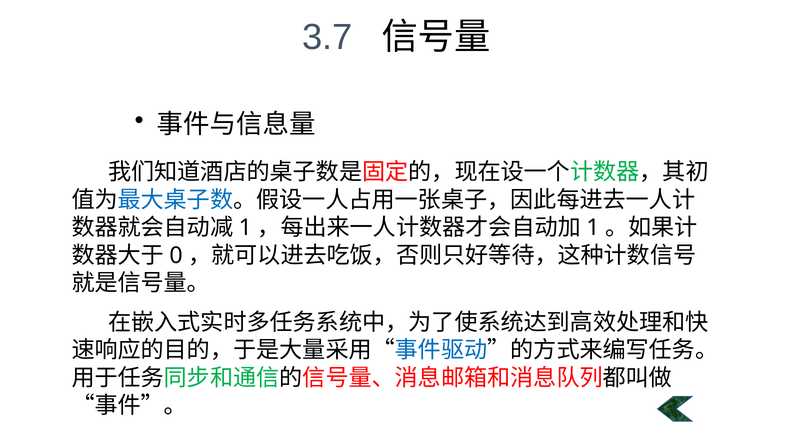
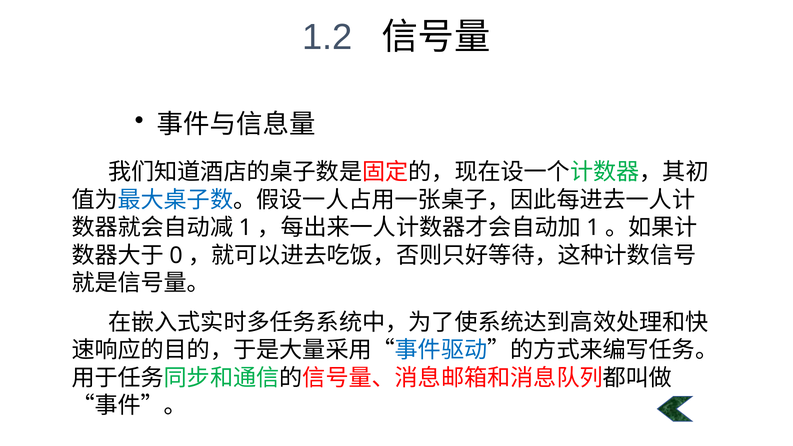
3.7: 3.7 -> 1.2 (327, 37)
